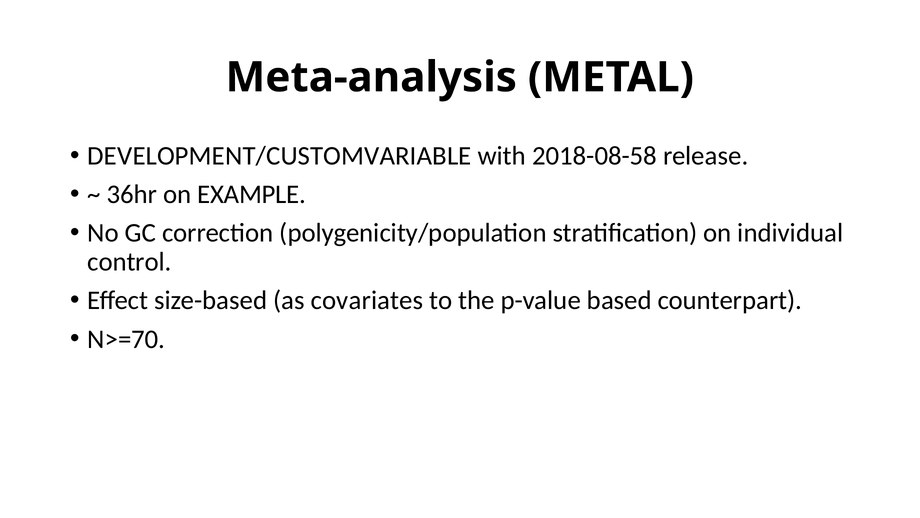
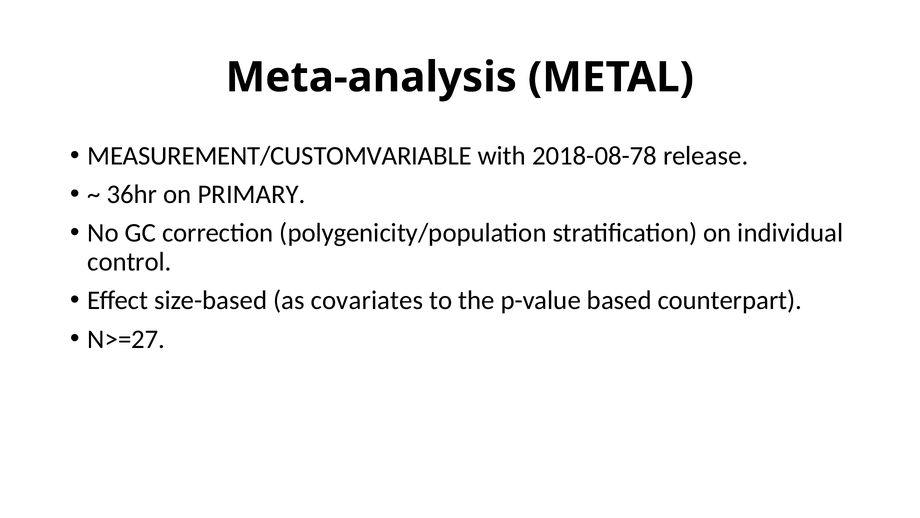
DEVELOPMENT/CUSTOMVARIABLE: DEVELOPMENT/CUSTOMVARIABLE -> MEASUREMENT/CUSTOMVARIABLE (280, 156)
2018-08-58: 2018-08-58 -> 2018-08-78 (595, 156)
EXAMPLE: EXAMPLE -> PRIMARY (252, 194)
N>=70: N>=70 -> N>=27 (126, 339)
